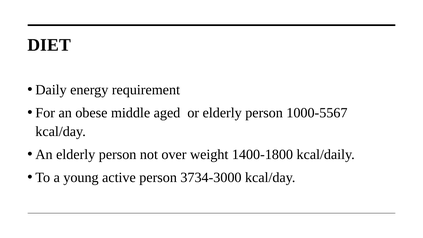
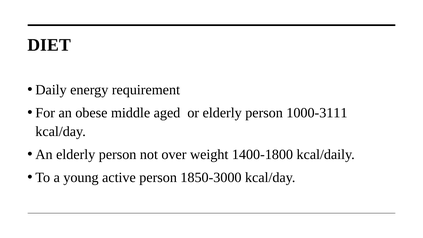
1000-5567: 1000-5567 -> 1000-3111 (317, 113)
3734-3000: 3734-3000 -> 1850-3000 (211, 178)
